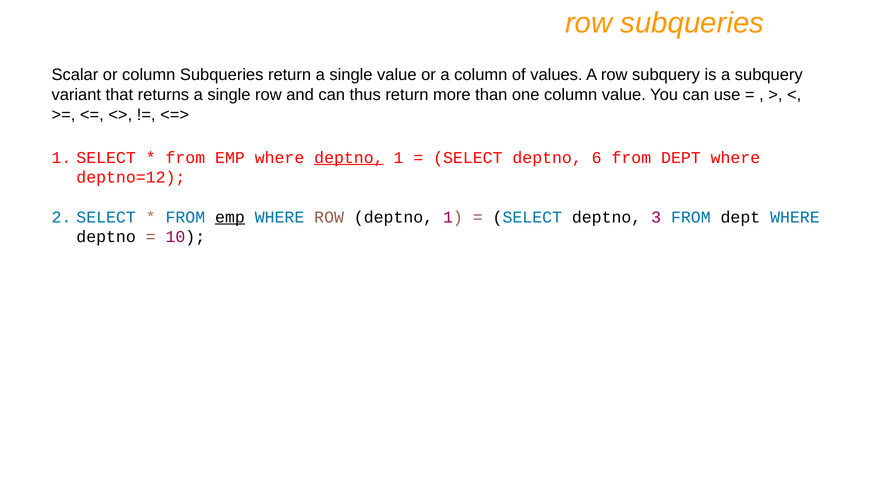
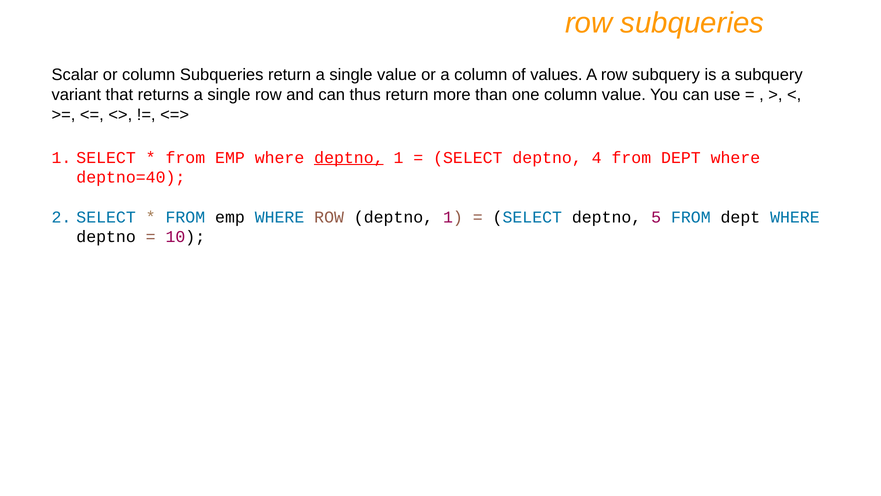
6: 6 -> 4 (597, 157)
deptno=12: deptno=12 -> deptno=40 (131, 177)
emp underline: present -> none (230, 217)
3: 3 -> 5 (656, 217)
